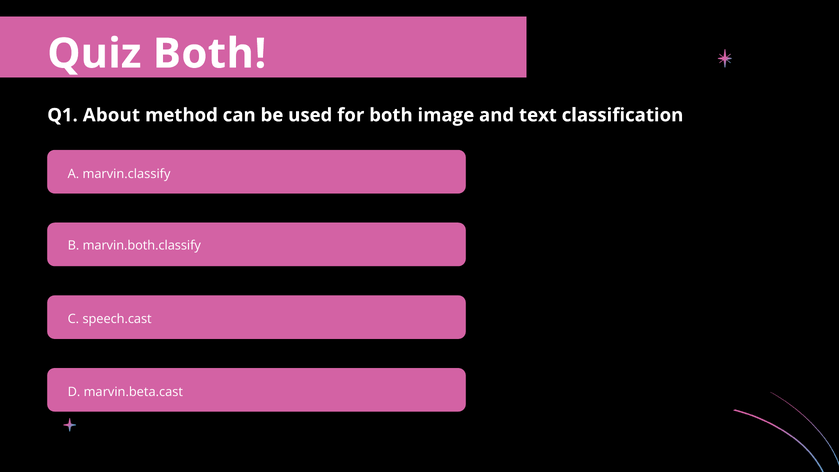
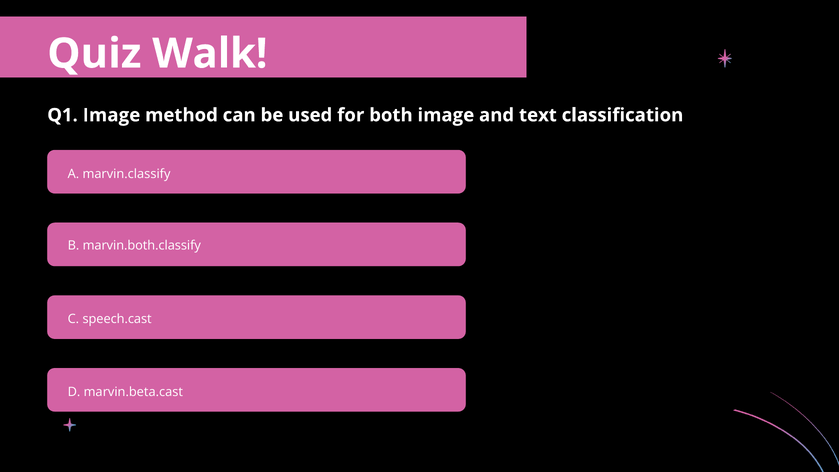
Quiz Both: Both -> Walk (210, 54)
Q1 About: About -> Image (111, 115)
